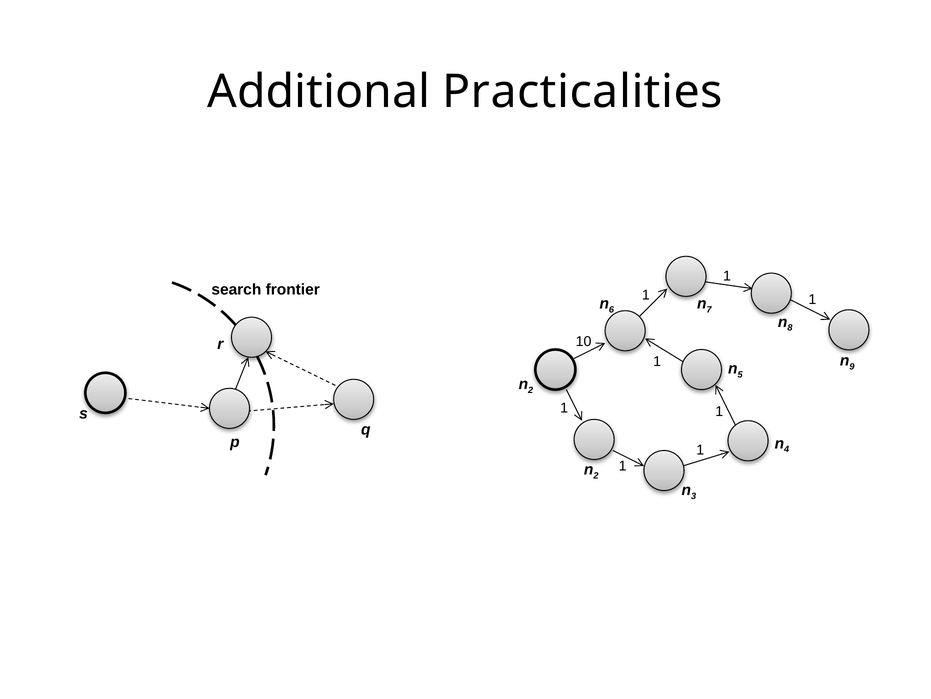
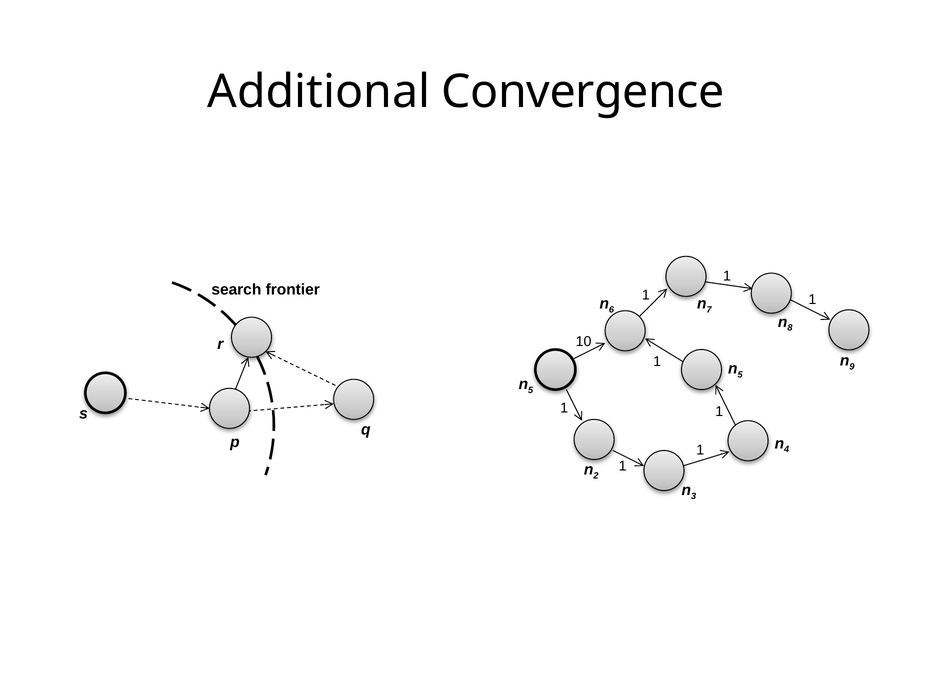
Practicalities: Practicalities -> Convergence (583, 92)
2: 2 -> 5 (531, 390)
